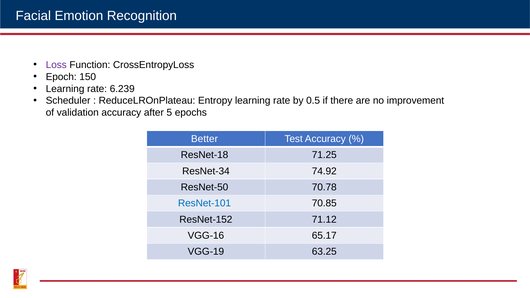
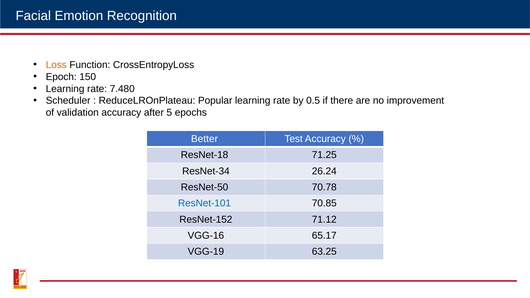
Loss colour: purple -> orange (56, 65)
6.239: 6.239 -> 7.480 (122, 89)
Entropy: Entropy -> Popular (215, 101)
74.92: 74.92 -> 26.24 (324, 171)
